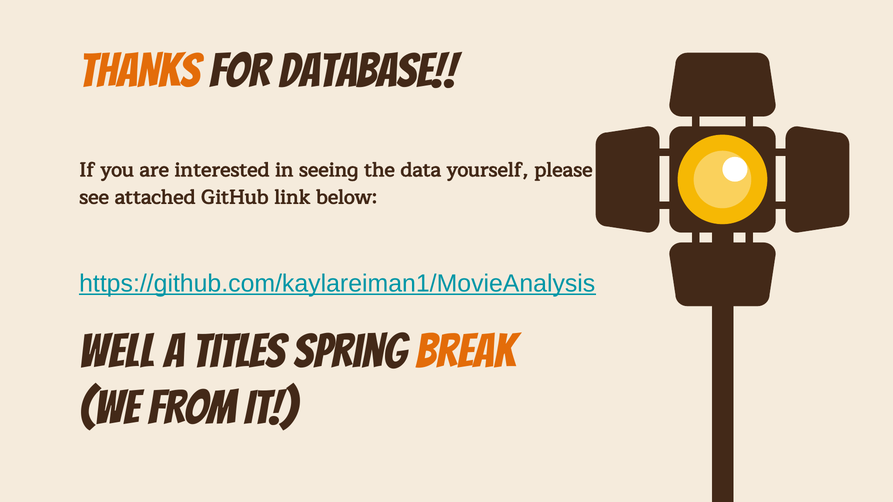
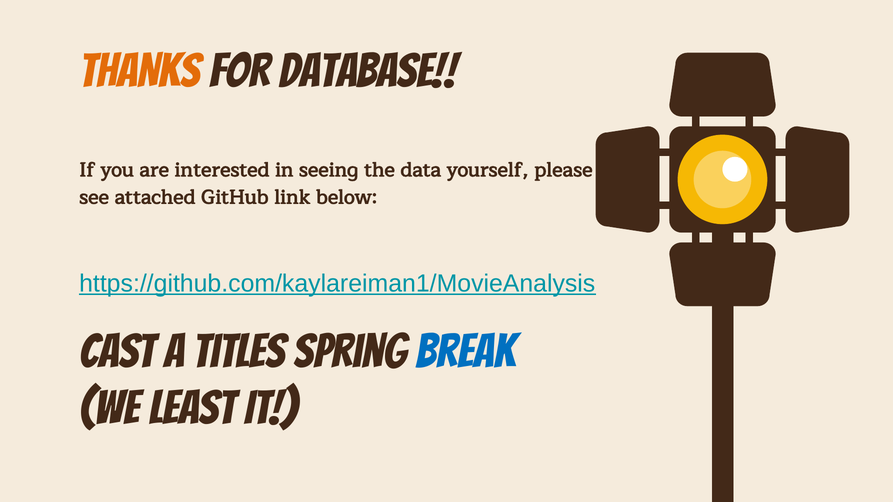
Well: Well -> Cast (117, 352)
break colour: orange -> blue (466, 352)
FROM: FROM -> LEAST (192, 409)
